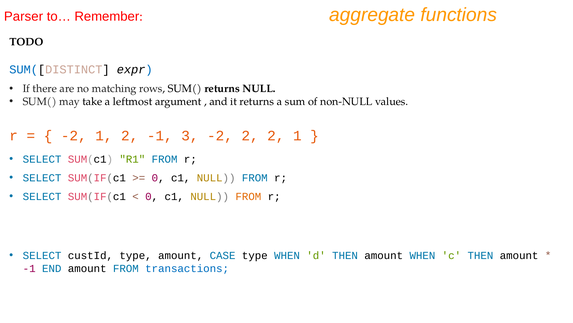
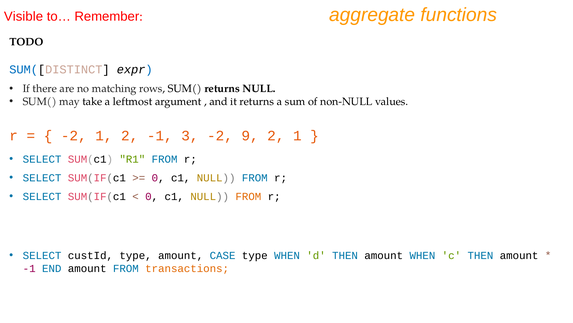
Parser: Parser -> Visible (24, 16)
-2 2: 2 -> 9 (250, 136)
transactions colour: blue -> orange (187, 268)
